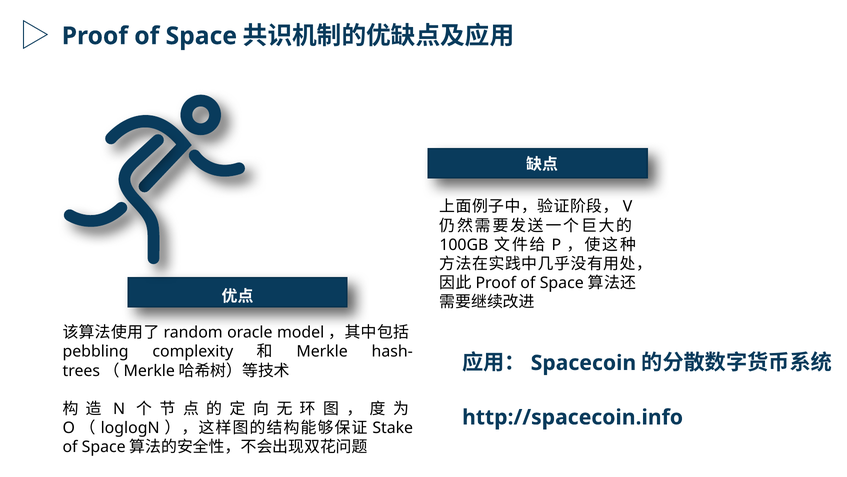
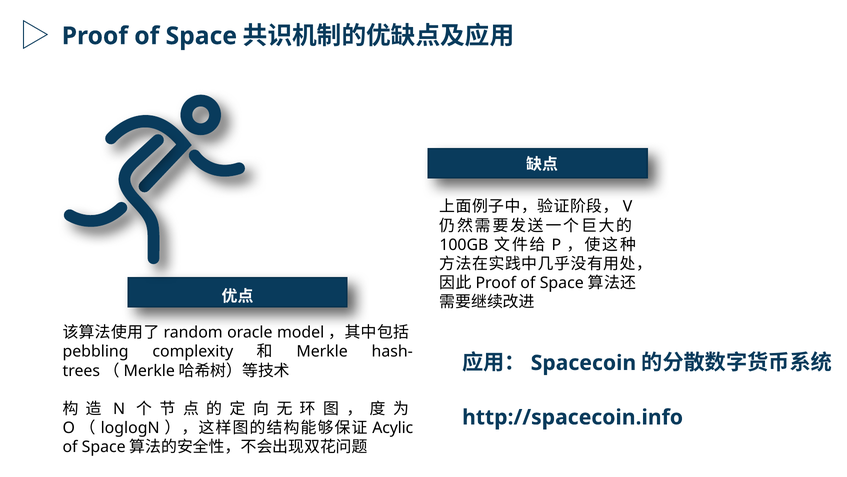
Stake: Stake -> Acylic (393, 428)
